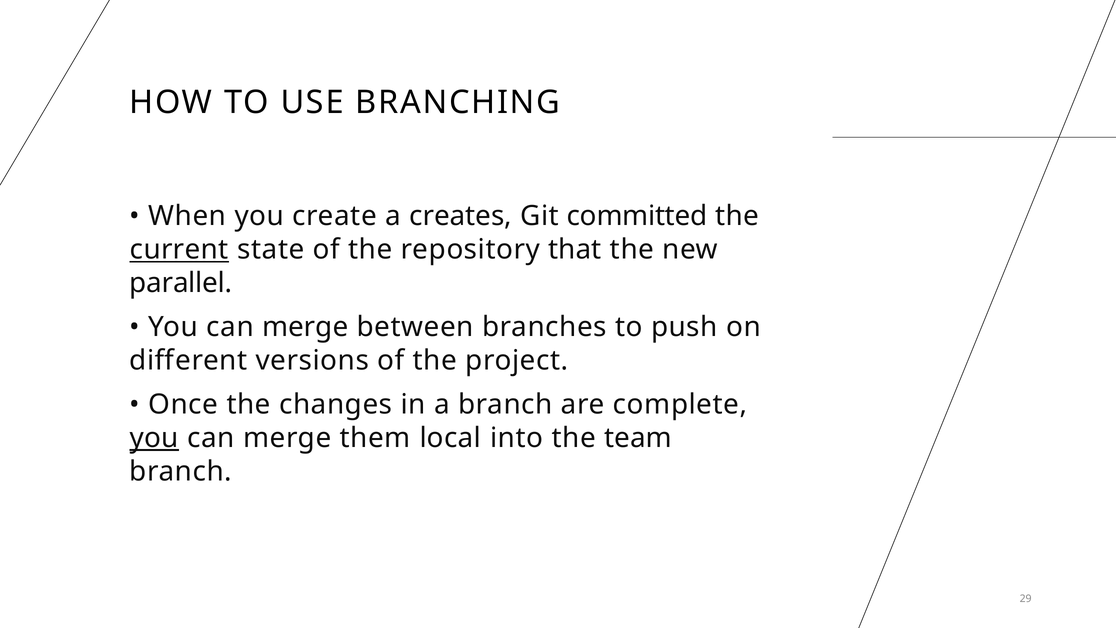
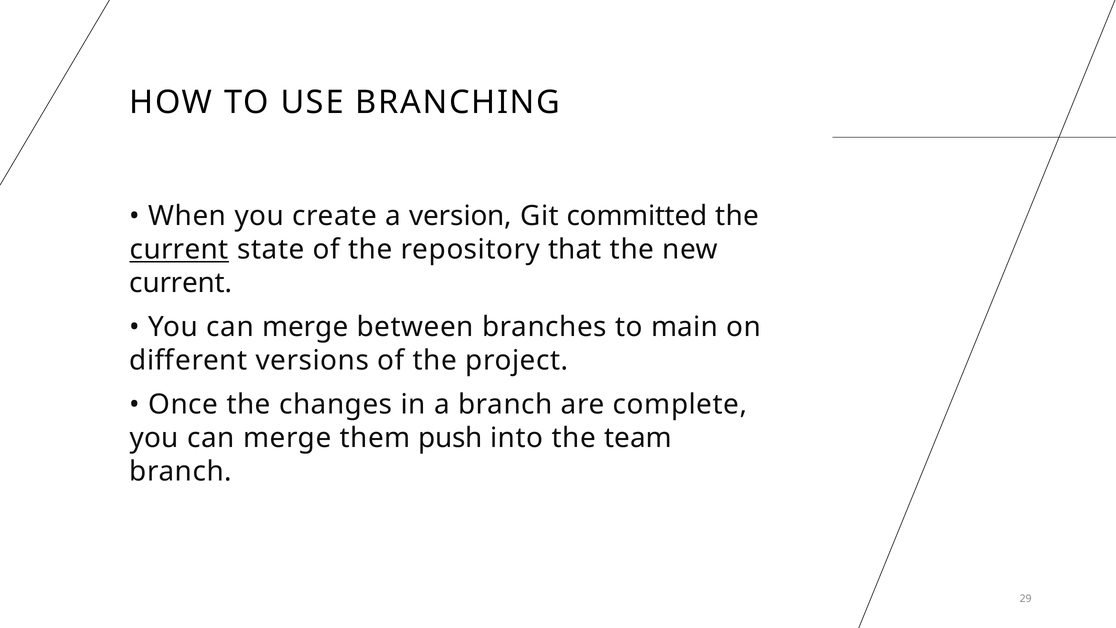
creates: creates -> version (461, 216)
parallel: parallel -> current (181, 283)
push: push -> main (684, 327)
you underline: present -> none (154, 438)
local: local -> push (451, 438)
